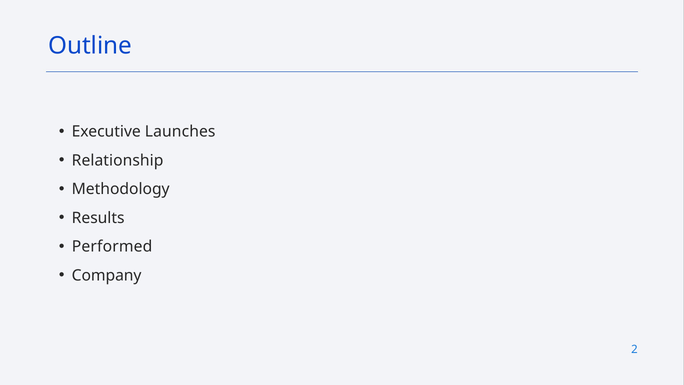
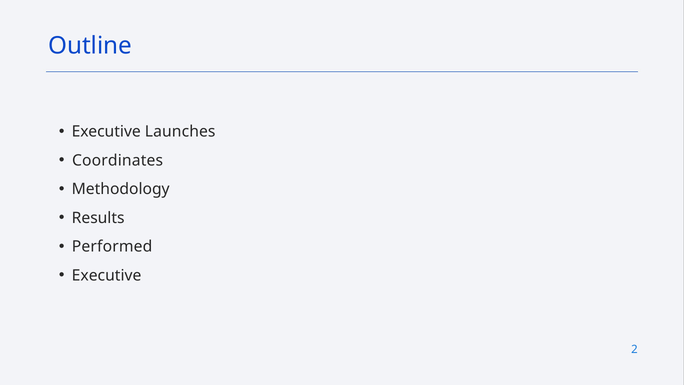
Relationship: Relationship -> Coordinates (118, 160)
Company: Company -> Executive (107, 275)
